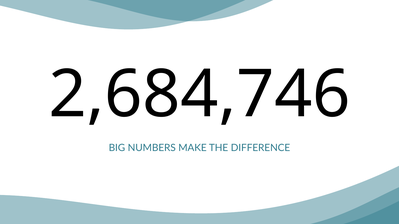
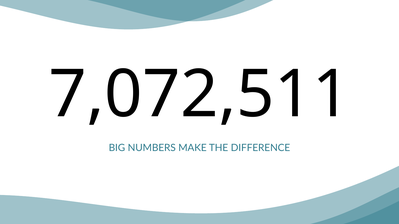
2,684,746: 2,684,746 -> 7,072,511 (199, 95)
